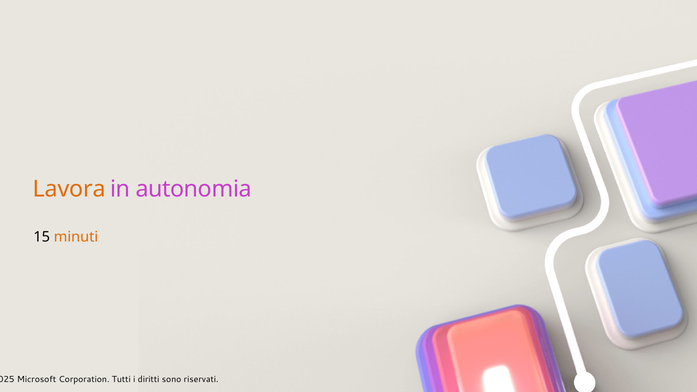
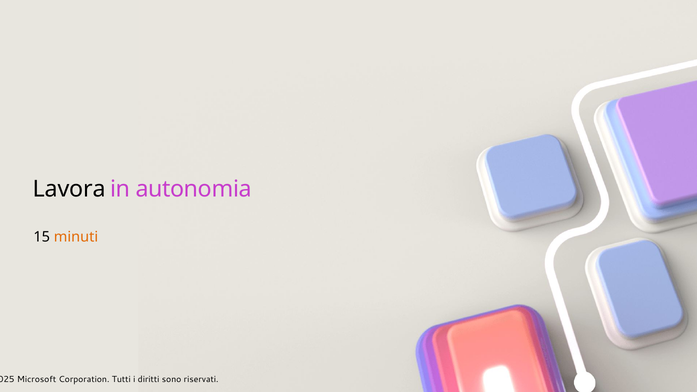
Lavora colour: orange -> black (69, 189)
